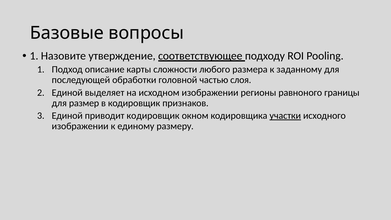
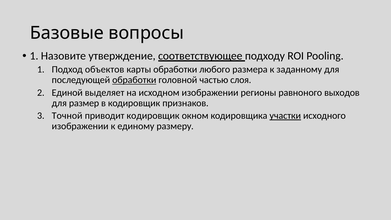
описание: описание -> объектов (105, 69)
карты сложности: сложности -> обработки (175, 69)
обработки underline: none -> present (134, 80)
границы: границы -> выходов (342, 93)
Единой: Единой -> Точной (67, 116)
